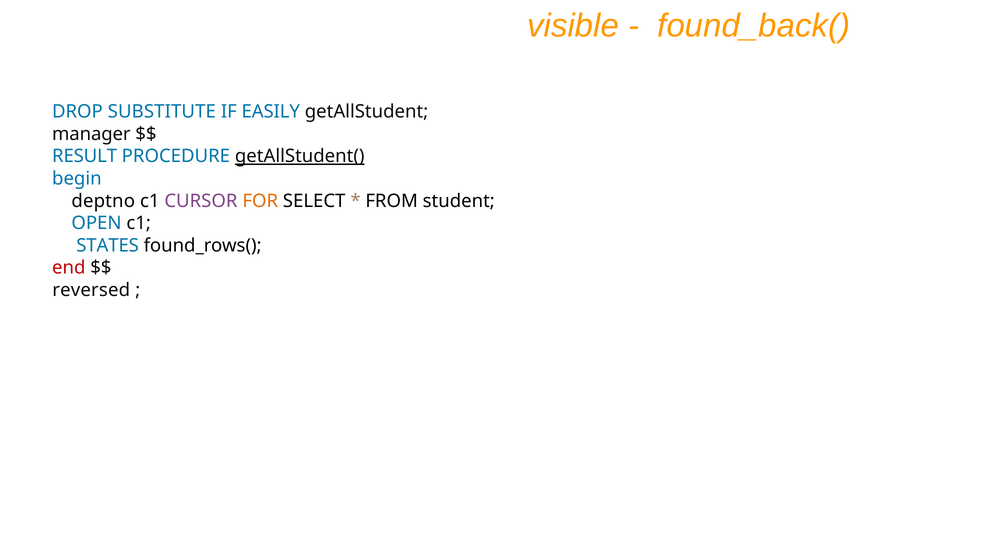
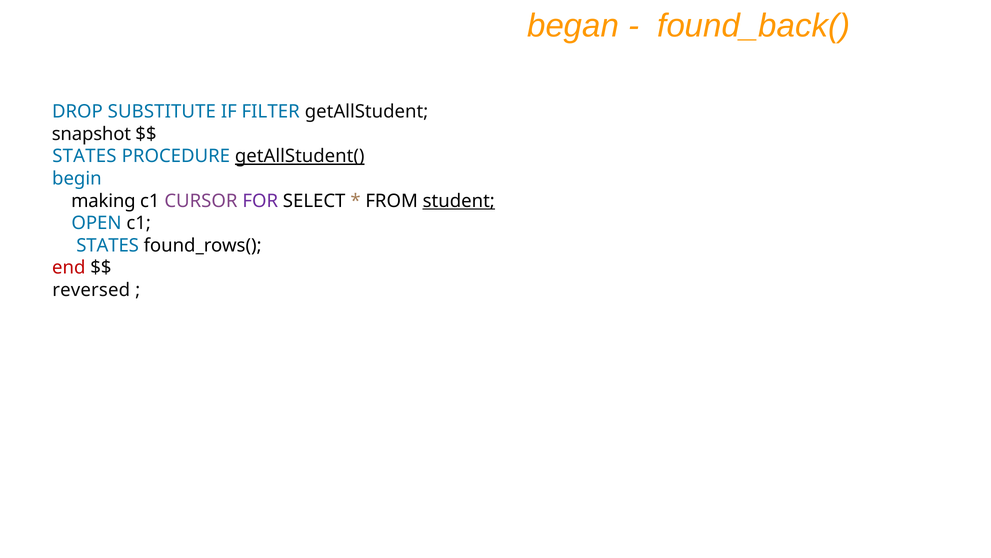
visible: visible -> began (573, 26)
EASILY: EASILY -> FILTER (271, 111)
manager: manager -> snapshot (91, 134)
RESULT: RESULT -> STATES (84, 156)
deptno: deptno -> making (103, 201)
FOR colour: orange -> purple (260, 201)
student underline: none -> present (459, 201)
